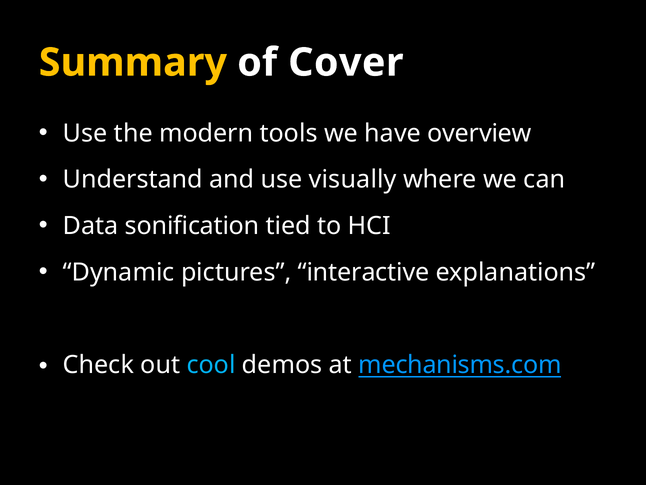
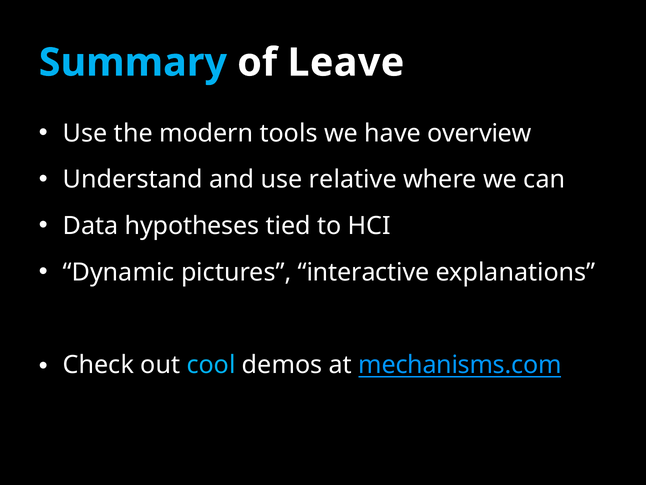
Summary colour: yellow -> light blue (133, 63)
Cover: Cover -> Leave (346, 63)
visually: visually -> relative (353, 179)
sonification: sonification -> hypotheses (192, 226)
